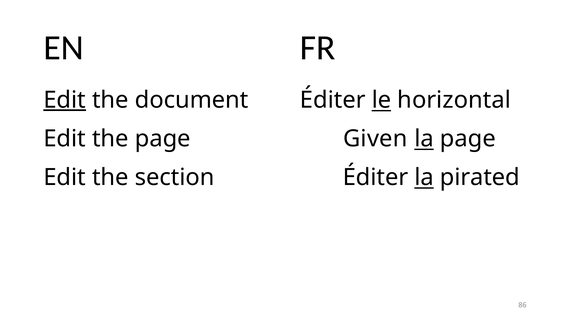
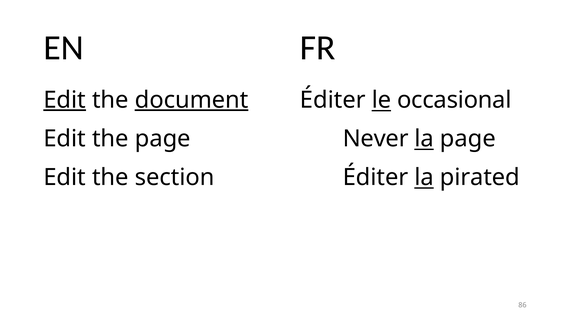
document underline: none -> present (192, 100)
horizontal: horizontal -> occasional (454, 100)
Given: Given -> Never (376, 139)
